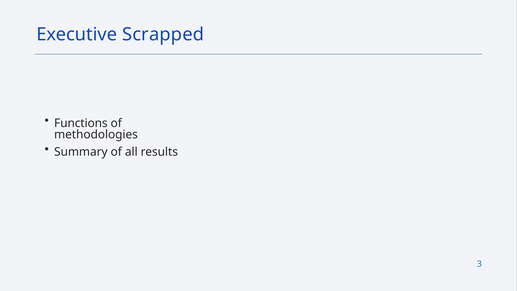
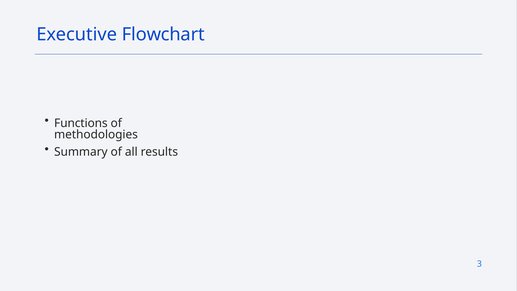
Scrapped: Scrapped -> Flowchart (163, 34)
